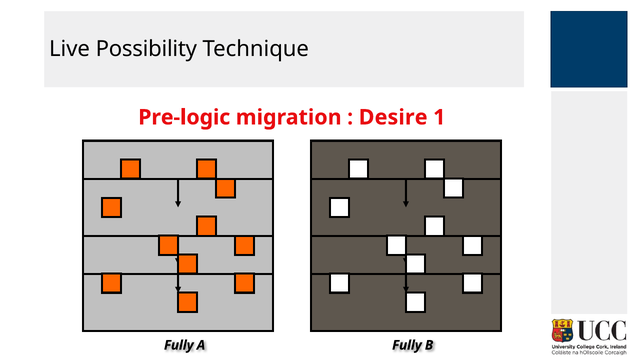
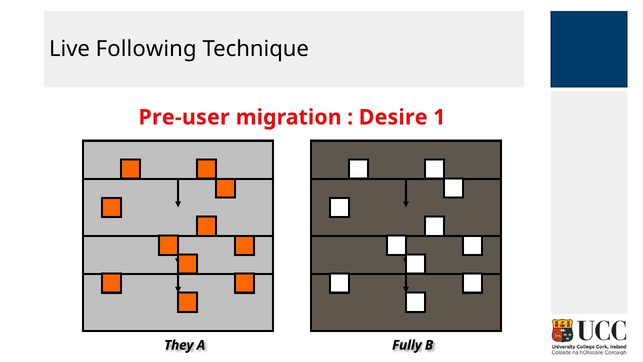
Possibility: Possibility -> Following (146, 49)
Pre-logic: Pre-logic -> Pre-user (184, 117)
Fully: Fully -> They (179, 345)
